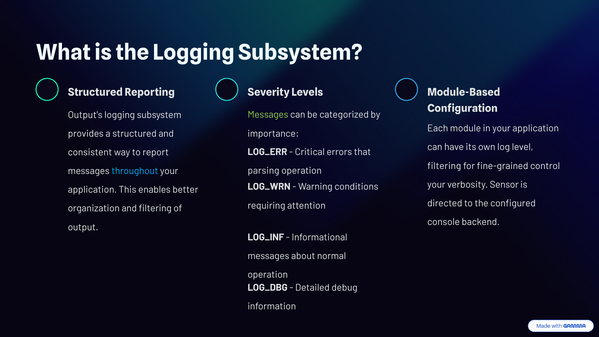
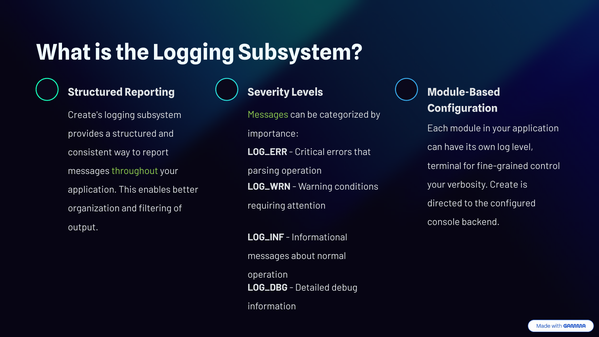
Output's: Output's -> Create's (85, 115)
filtering: filtering -> terminal (444, 166)
throughout colour: light blue -> light green (135, 171)
Sensor: Sensor -> Create (504, 185)
